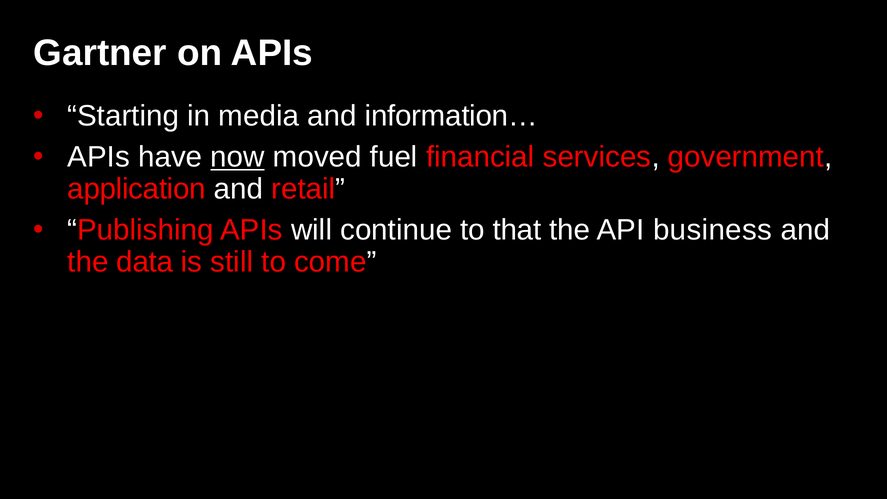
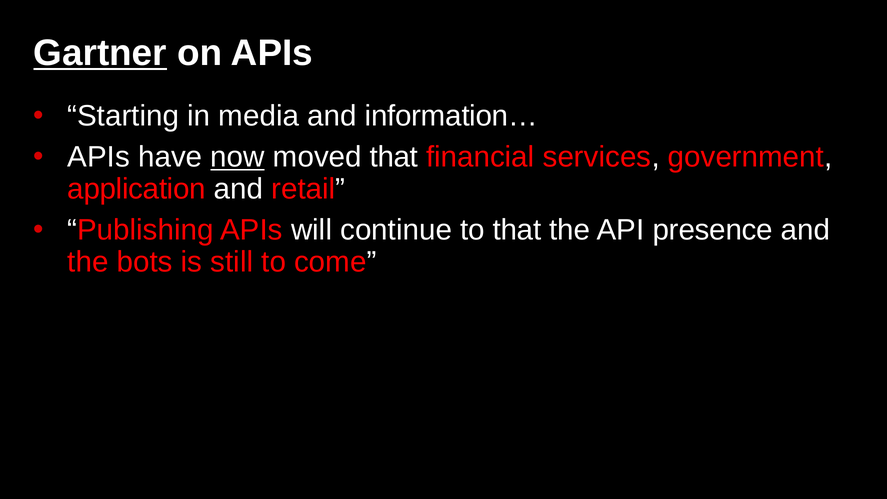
Gartner underline: none -> present (100, 53)
moved fuel: fuel -> that (394, 157)
business: business -> presence (713, 230)
data: data -> bots (145, 262)
